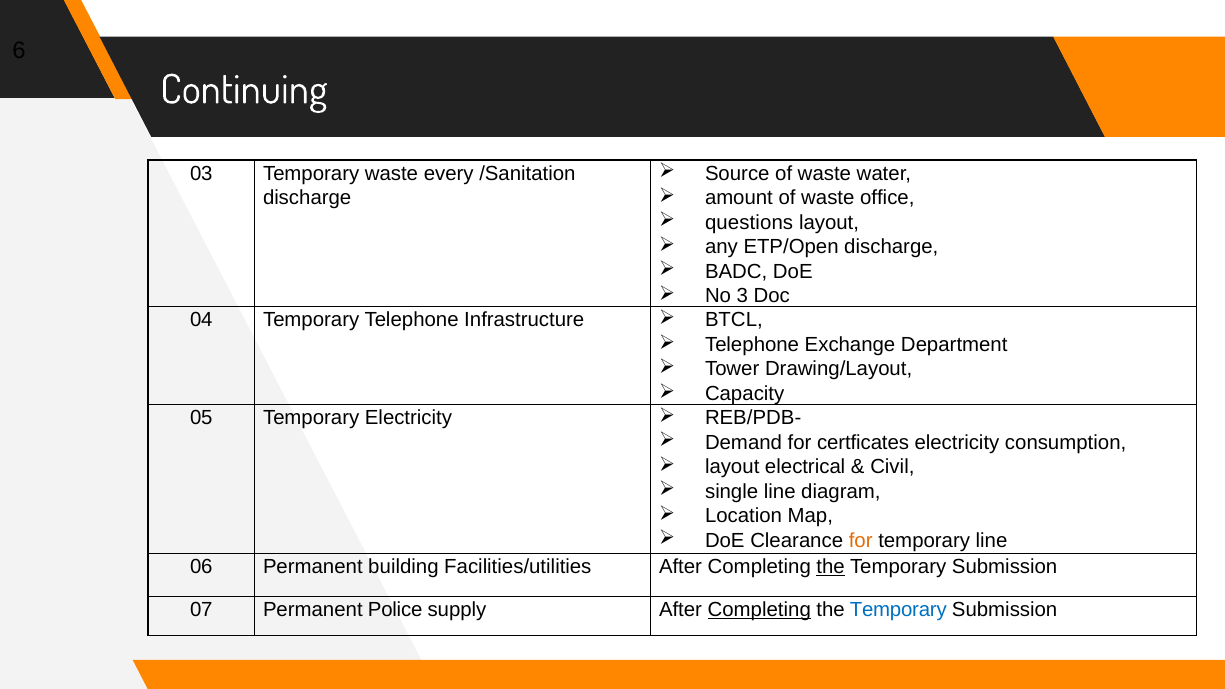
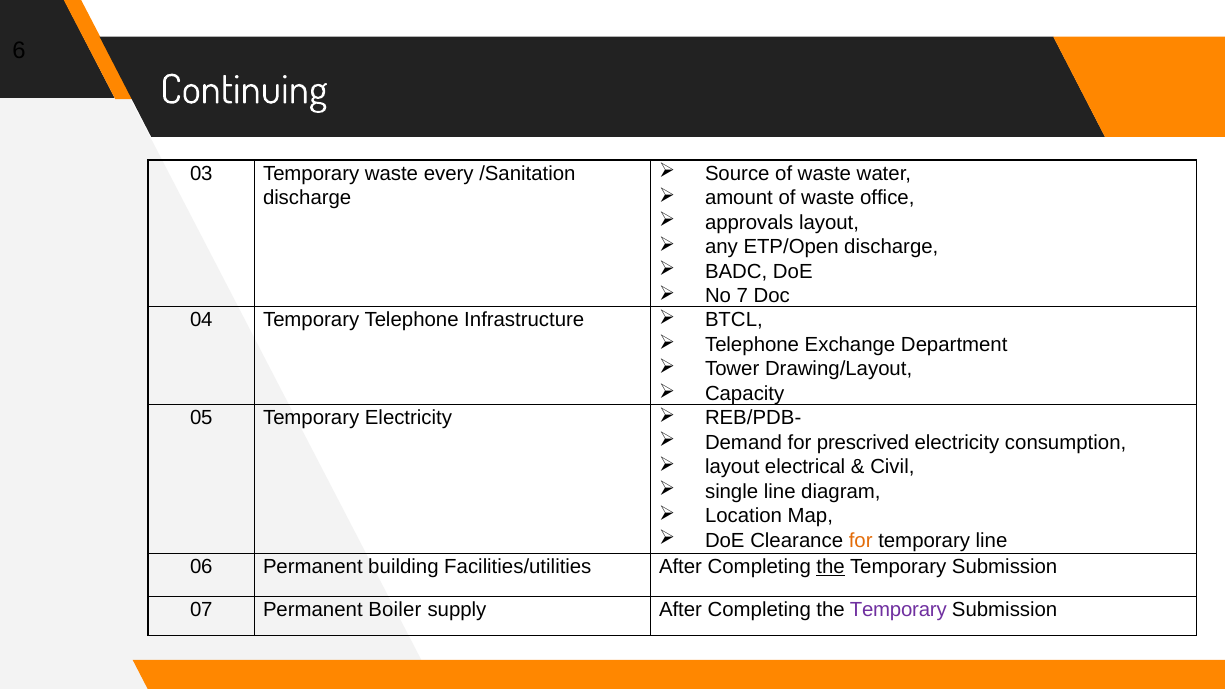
questions: questions -> approvals (749, 222)
3: 3 -> 7 (742, 296)
certficates: certficates -> prescrived (863, 443)
Police: Police -> Boiler (395, 610)
Completing underline: present -> none (759, 610)
Temporary colour: blue -> purple (898, 610)
